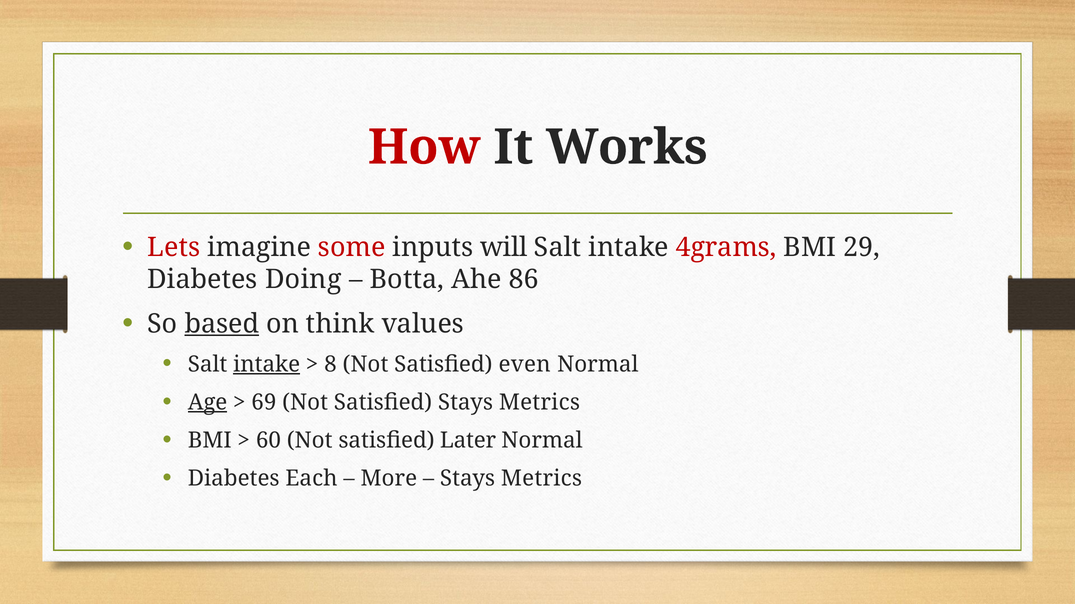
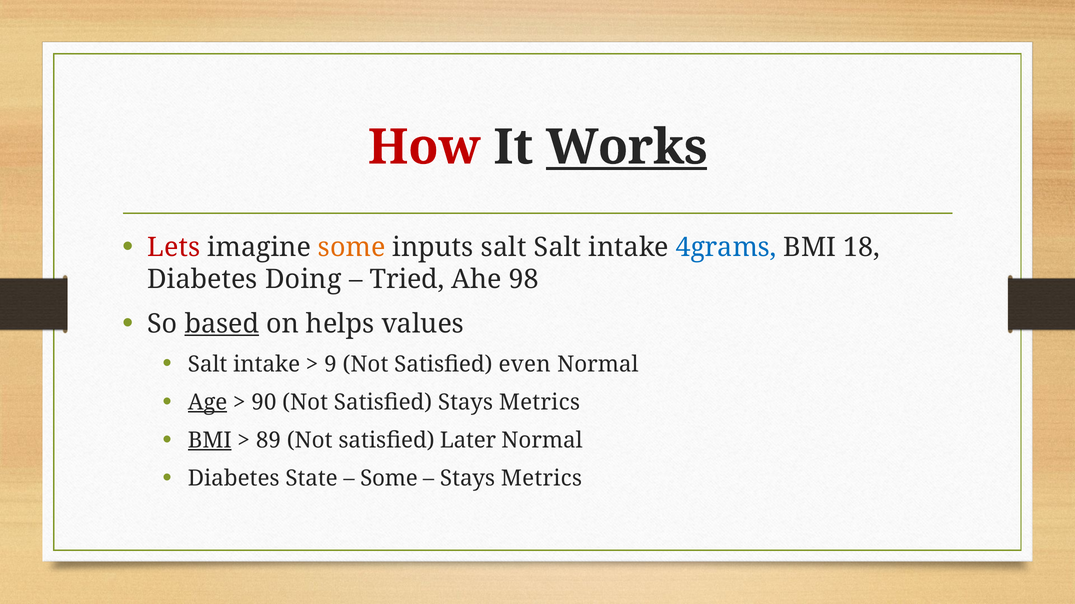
Works underline: none -> present (627, 147)
some colour: red -> orange (352, 248)
inputs will: will -> salt (504, 248)
4grams colour: red -> blue (726, 248)
29: 29 -> 18 (862, 248)
Botta: Botta -> Tried (407, 280)
86: 86 -> 98 (524, 280)
think: think -> helps (340, 324)
intake underline: present -> none (267, 365)
8: 8 -> 9 (330, 365)
69: 69 -> 90 (264, 403)
BMI underline: none -> present (210, 441)
60: 60 -> 89 (268, 441)
Each: Each -> State (312, 479)
More: More -> Some (389, 479)
